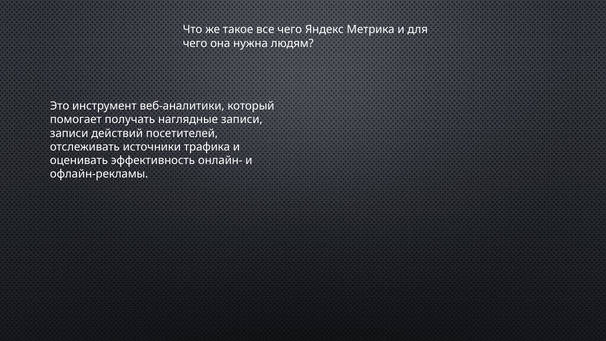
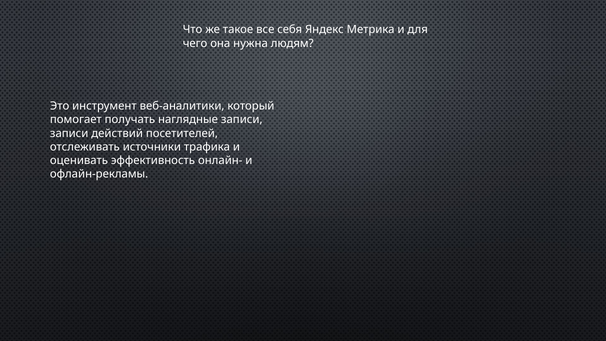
все чего: чего -> себя (290, 30)
